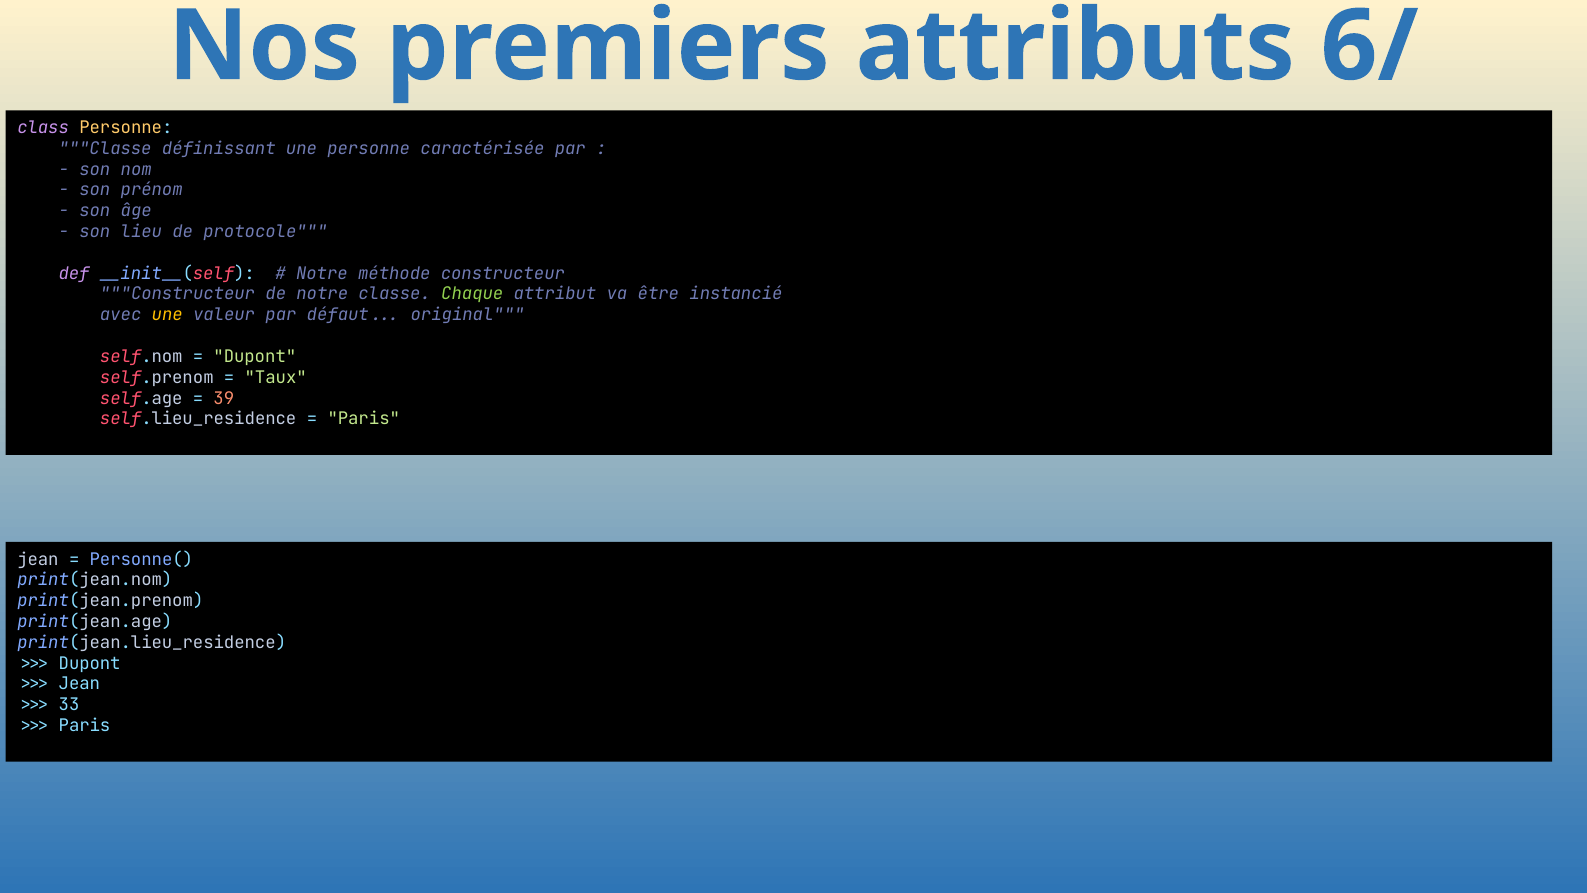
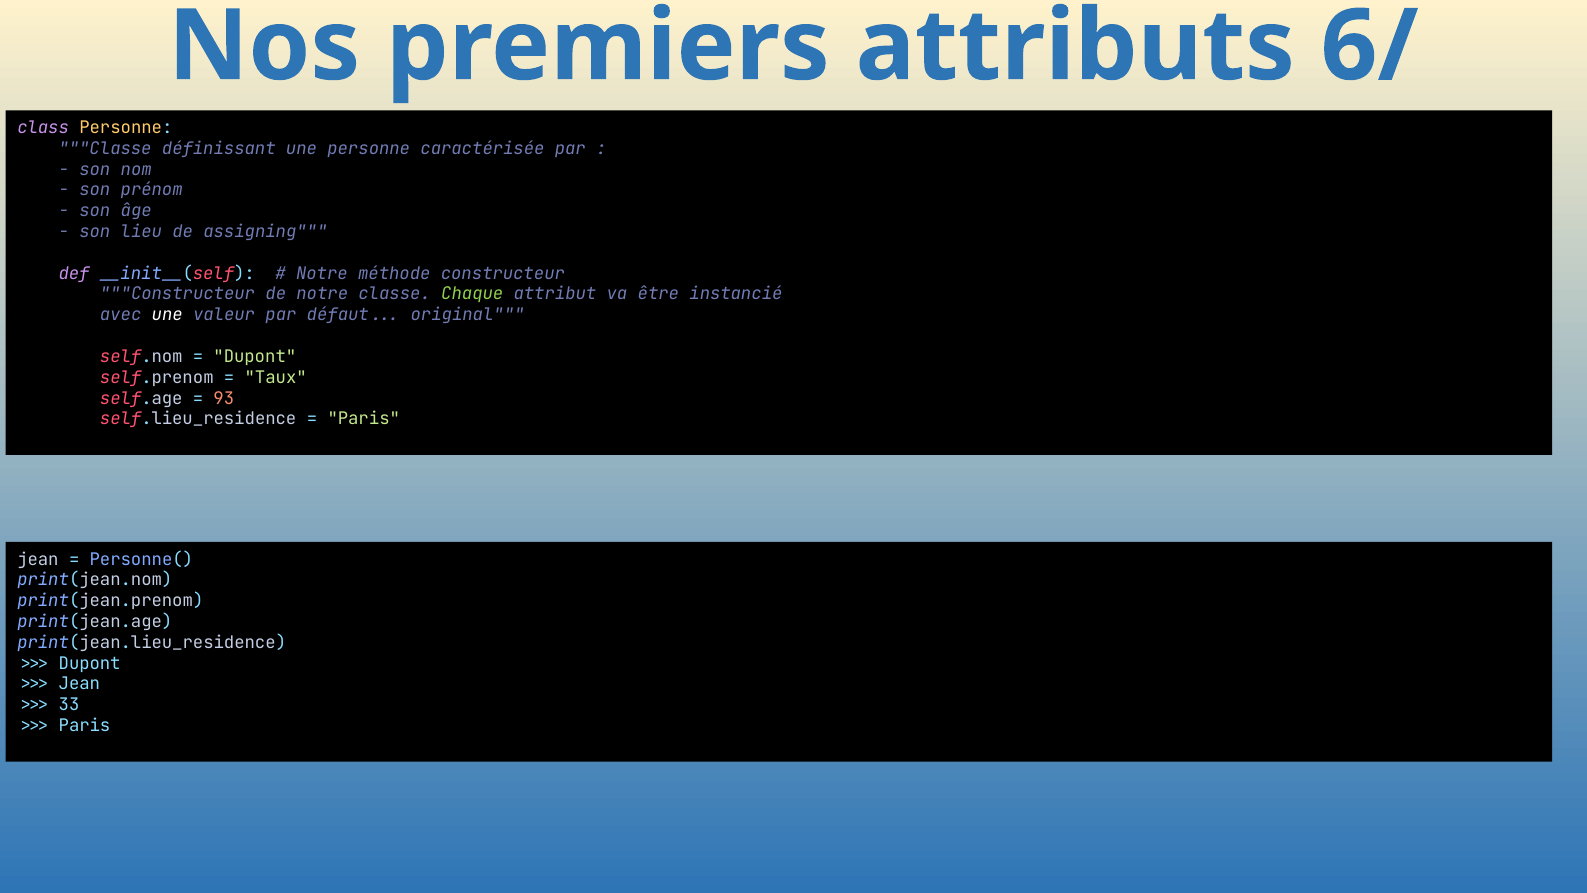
protocole: protocole -> assigning (265, 232)
une colour: yellow -> white (167, 315)
39: 39 -> 93 (224, 398)
